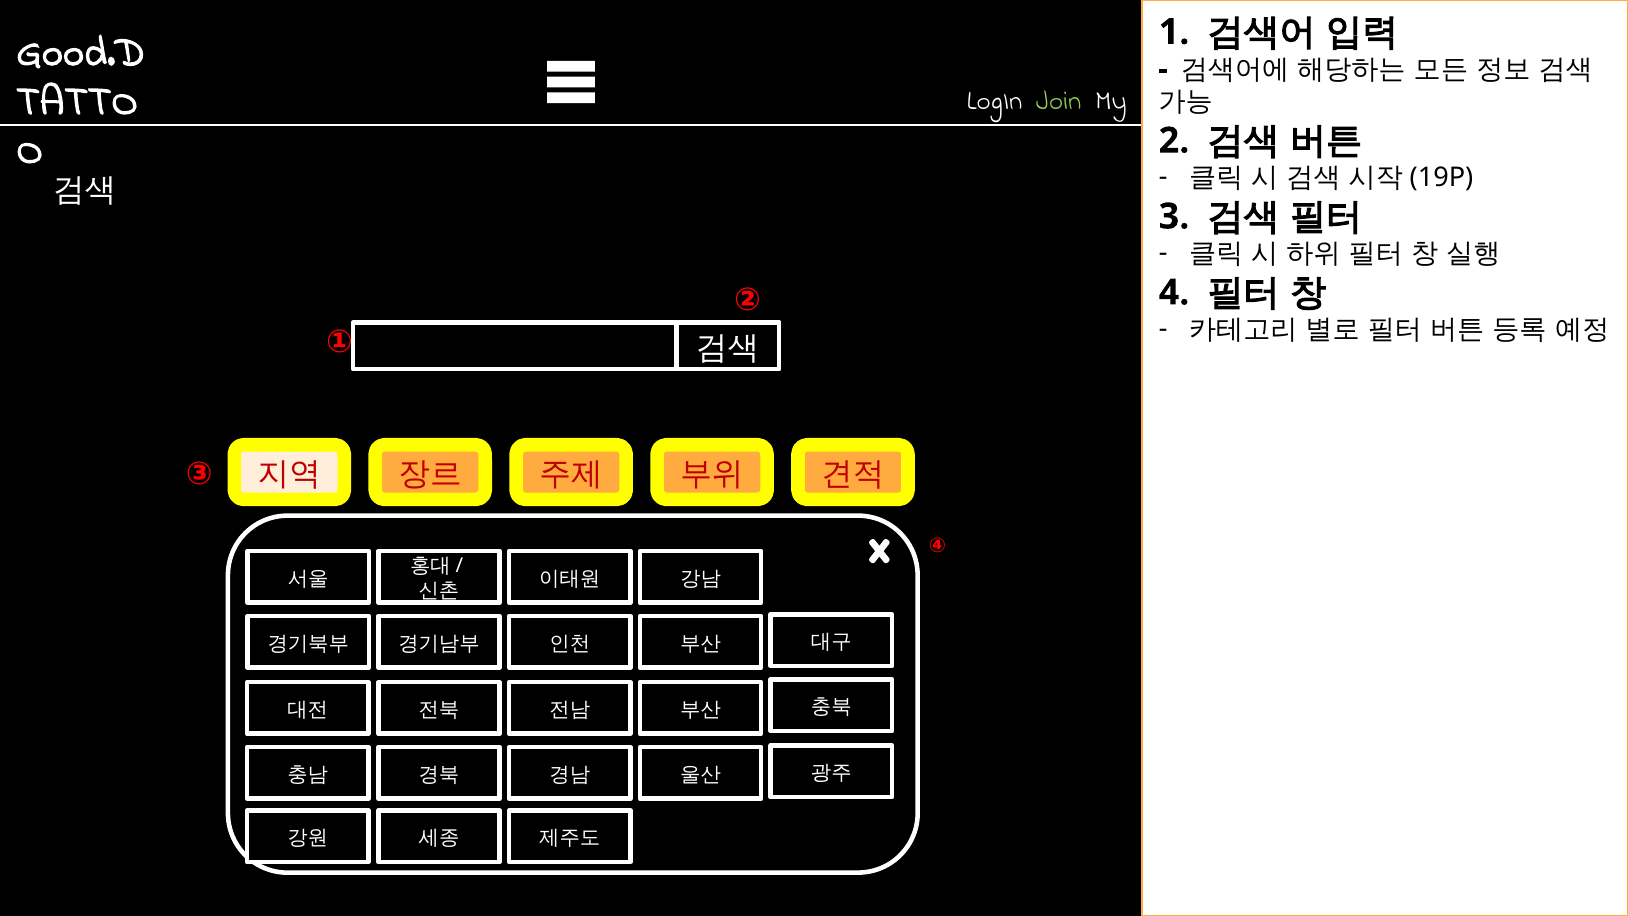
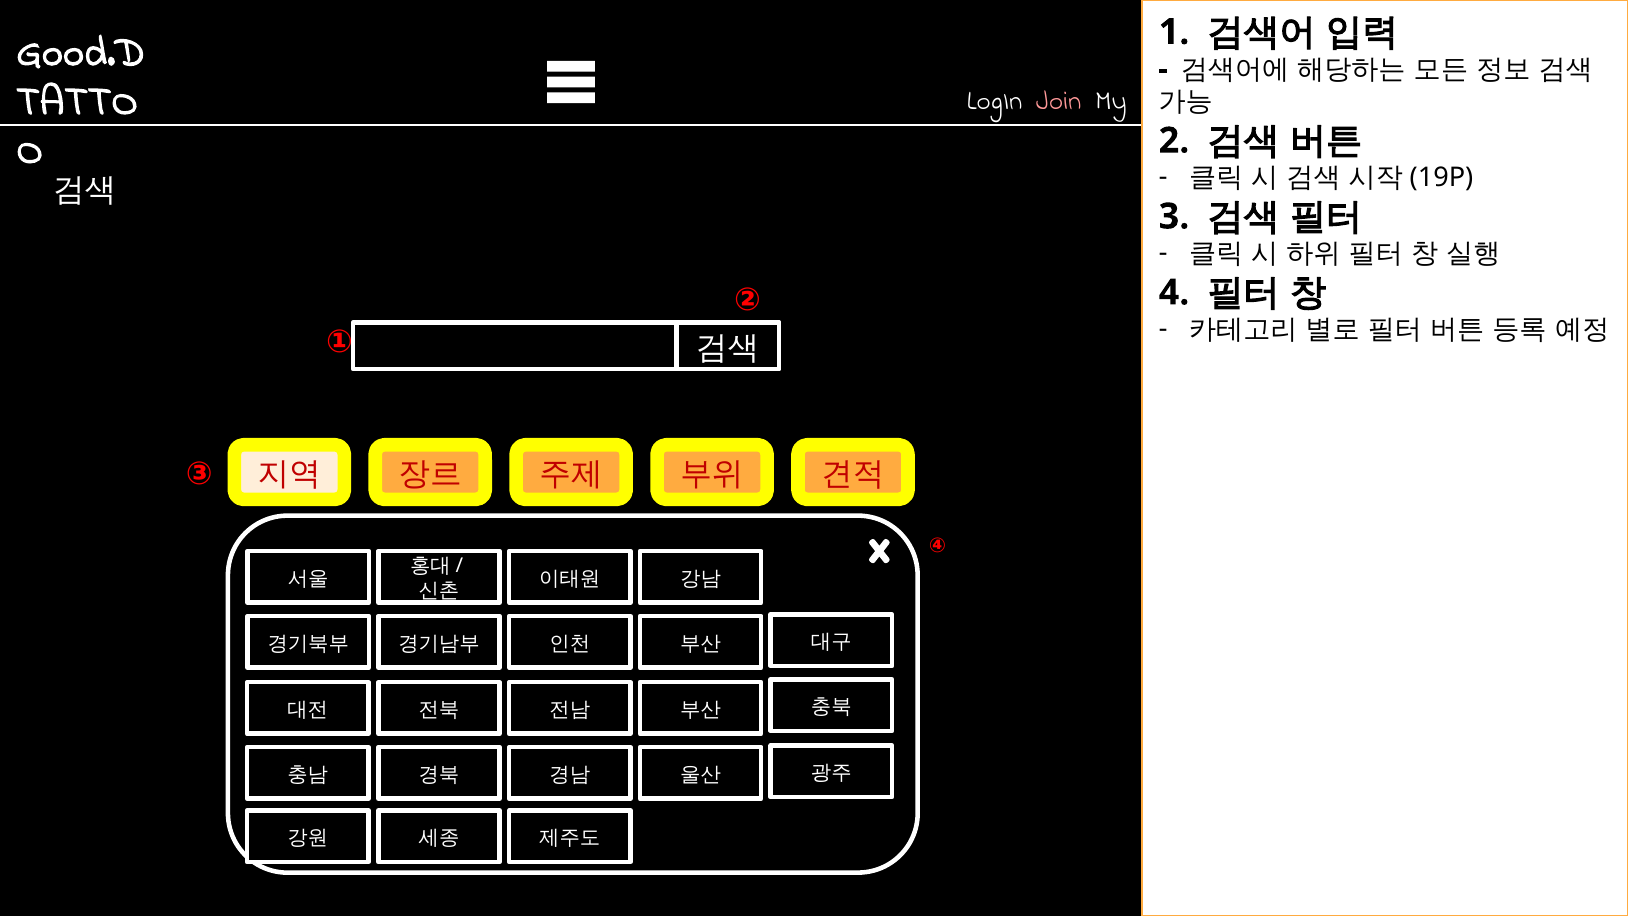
Join colour: light green -> pink (1059, 100)
